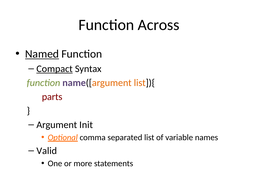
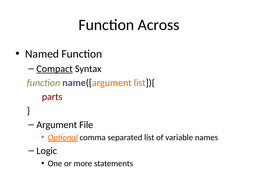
Named underline: present -> none (42, 54)
Init: Init -> File (86, 125)
Valid: Valid -> Logic (47, 151)
